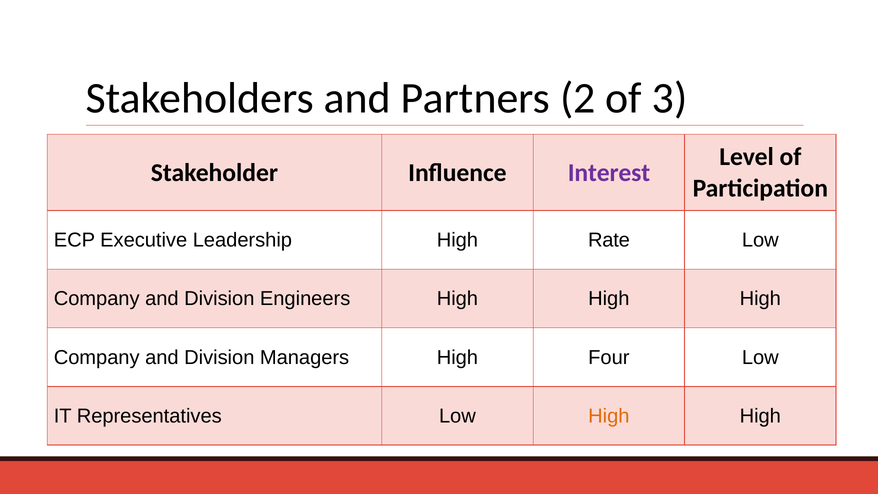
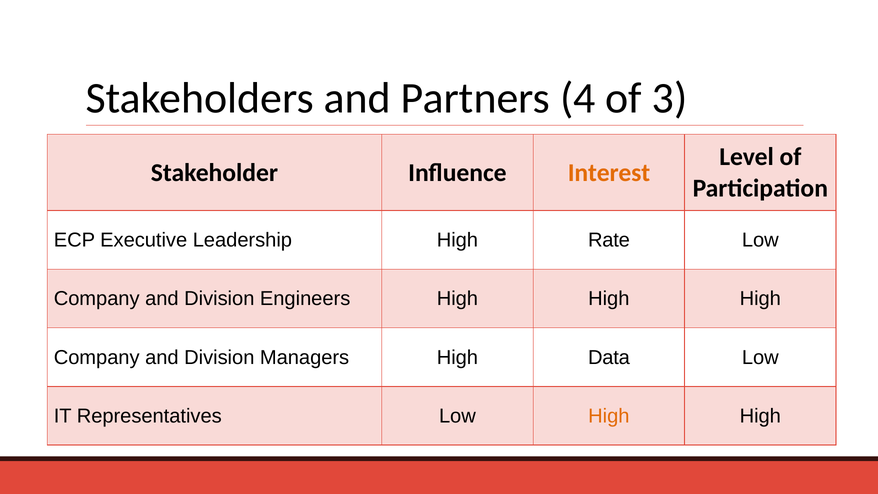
2: 2 -> 4 (578, 98)
Interest colour: purple -> orange (609, 173)
Four: Four -> Data (609, 357)
